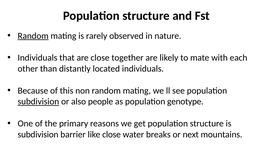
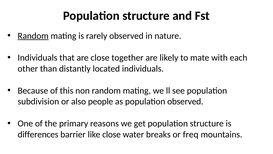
subdivision underline: present -> none (38, 101)
population genotype: genotype -> observed (185, 101)
subdivision: subdivision -> differences (38, 134)
next: next -> freq (191, 134)
